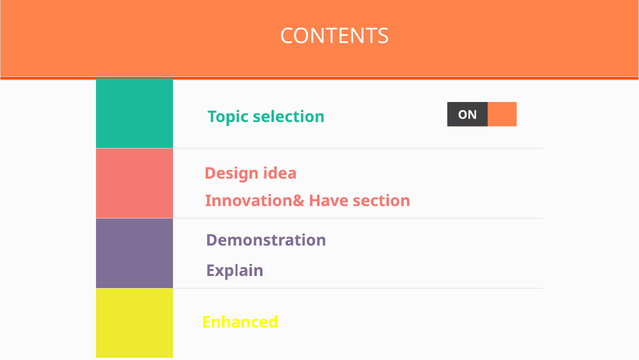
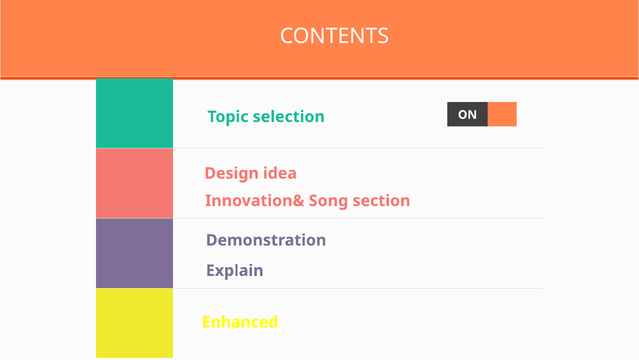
Have: Have -> Song (328, 201)
